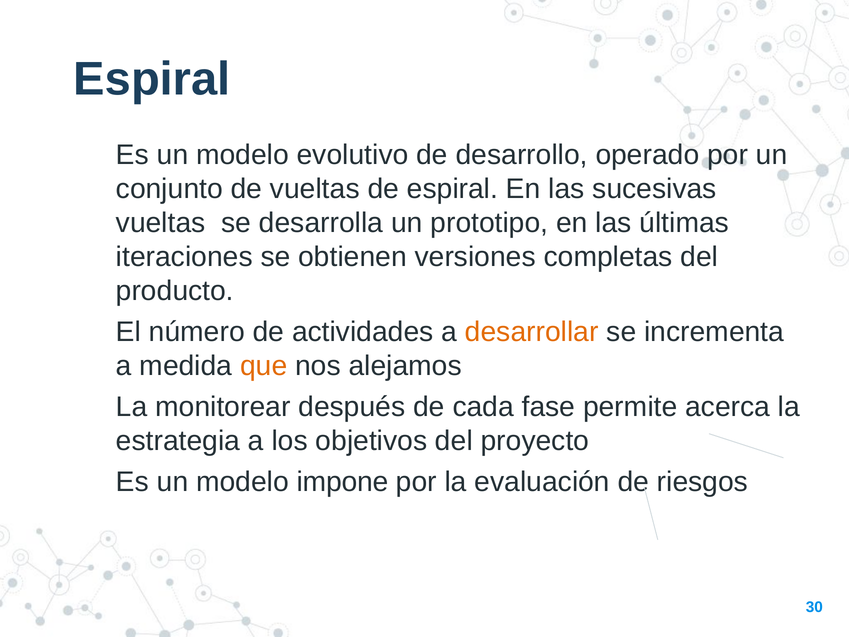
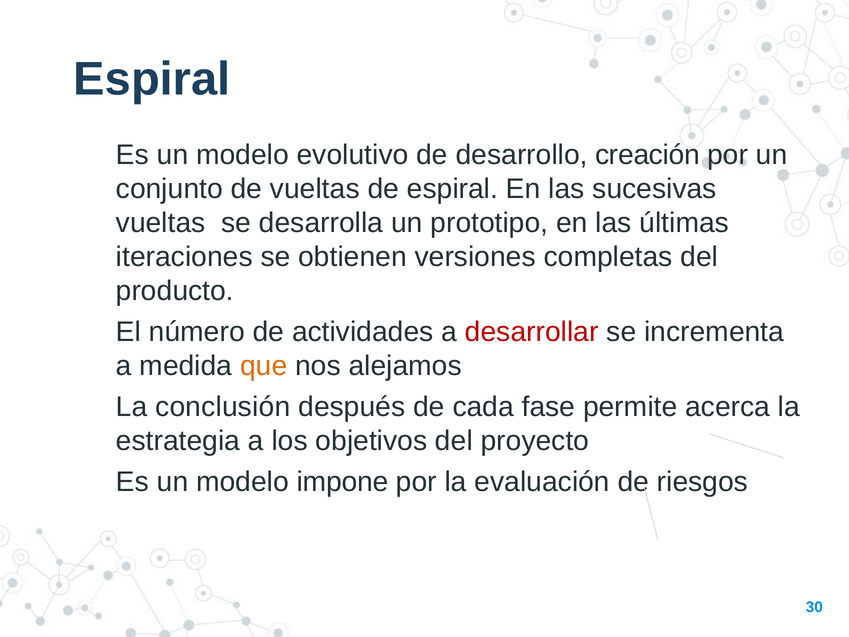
operado: operado -> creación (648, 155)
desarrollar colour: orange -> red (532, 332)
monitorear: monitorear -> conclusión (223, 407)
